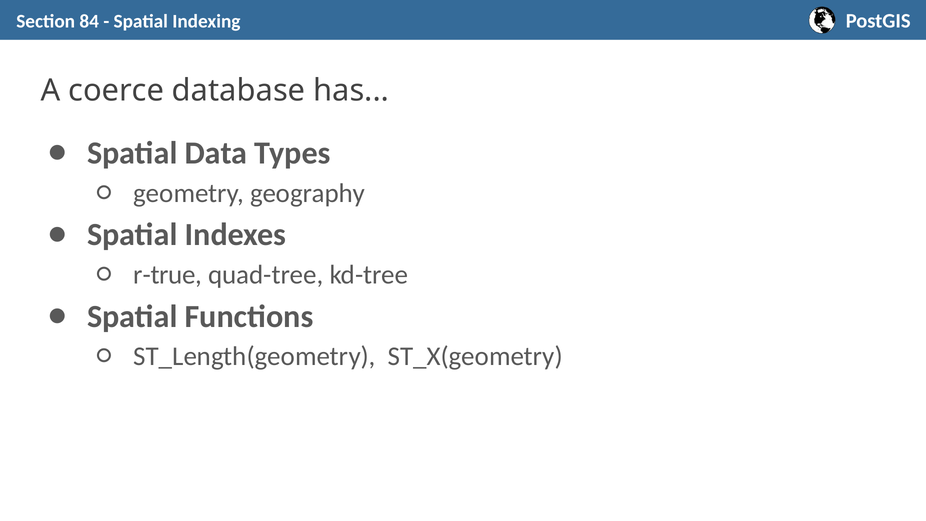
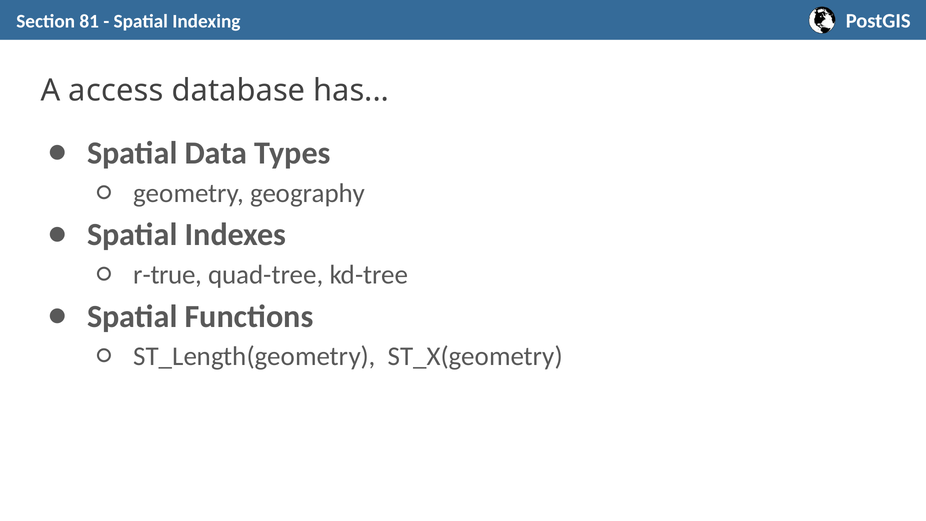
84: 84 -> 81 (89, 21)
coerce: coerce -> access (116, 90)
